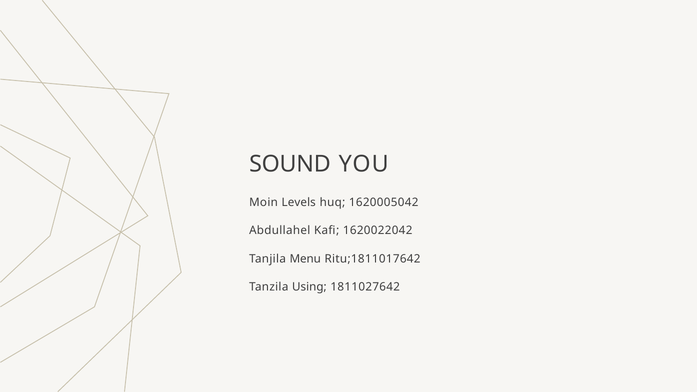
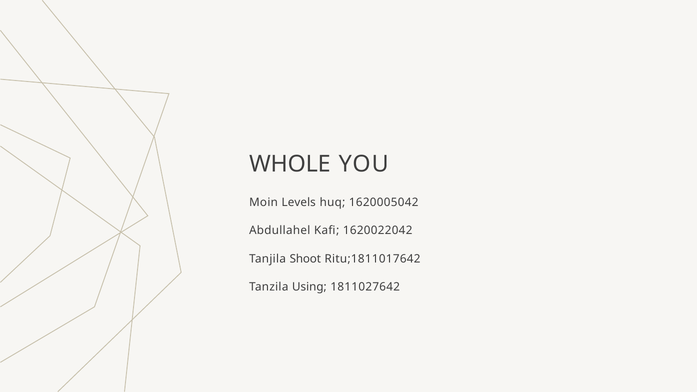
SOUND: SOUND -> WHOLE (290, 164)
Menu: Menu -> Shoot (305, 259)
